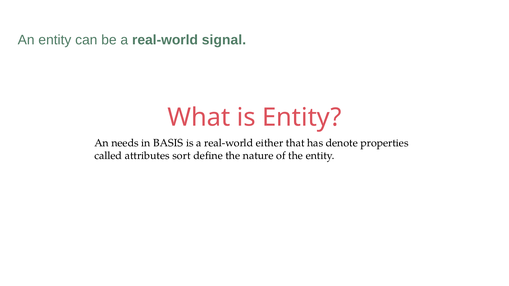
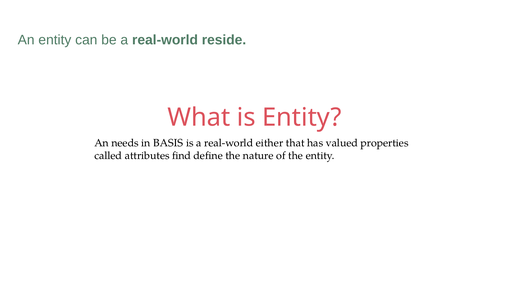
signal: signal -> reside (224, 40)
denote: denote -> valued (342, 143)
sort: sort -> find (182, 156)
